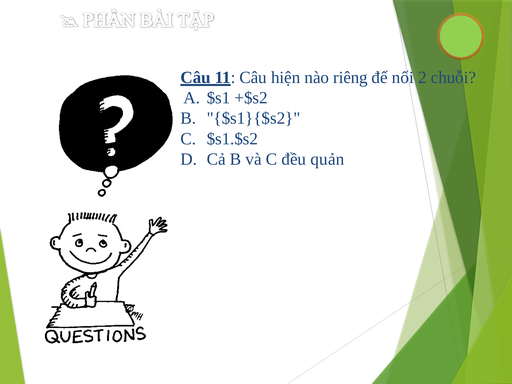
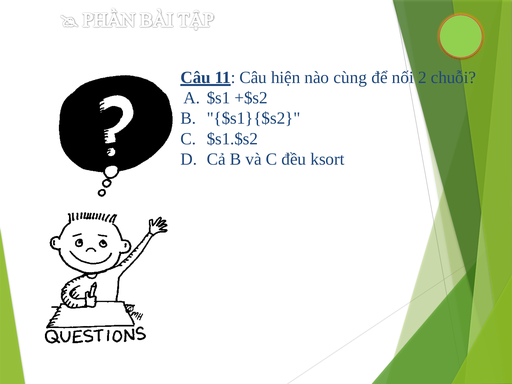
riêng: riêng -> cùng (350, 77)
quản: quản -> ksort (328, 159)
